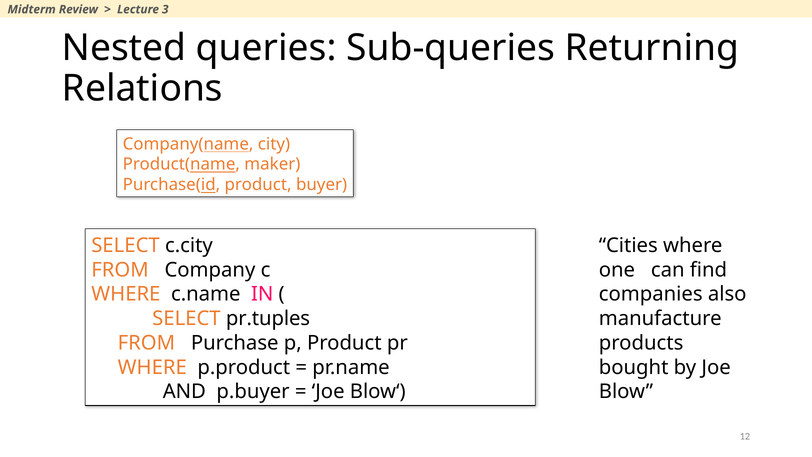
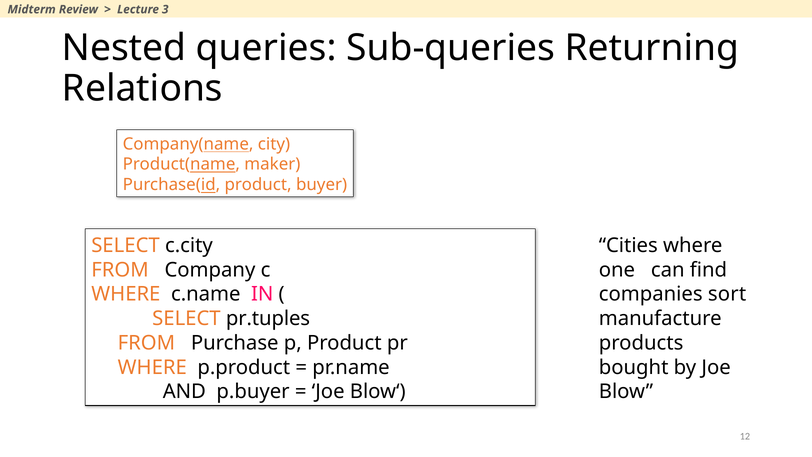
also: also -> sort (727, 294)
